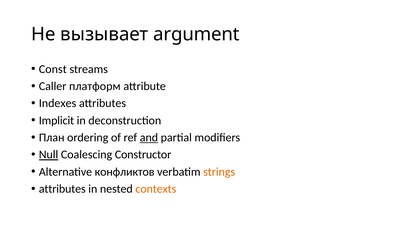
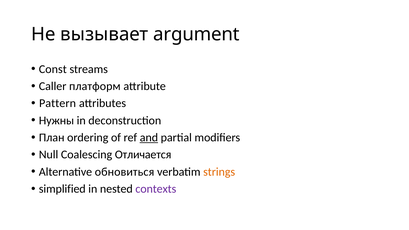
Indexes: Indexes -> Pattern (58, 103)
Implicit: Implicit -> Нужны (56, 121)
Null underline: present -> none (49, 155)
Constructor: Constructor -> Отличается (143, 155)
конфликтов: конфликтов -> обновиться (125, 172)
attributes: attributes -> simplified (62, 189)
contexts colour: orange -> purple (156, 189)
